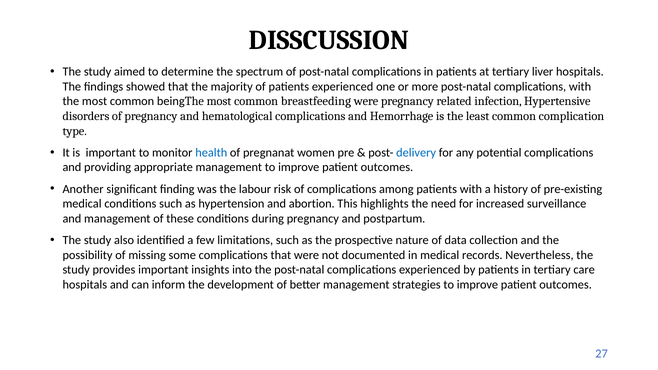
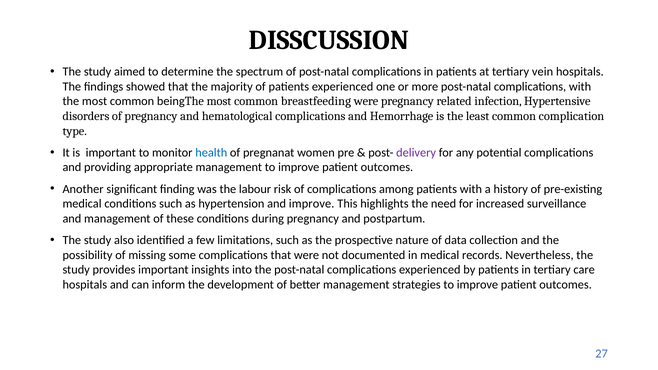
liver: liver -> vein (543, 72)
delivery colour: blue -> purple (416, 153)
and abortion: abortion -> improve (312, 204)
